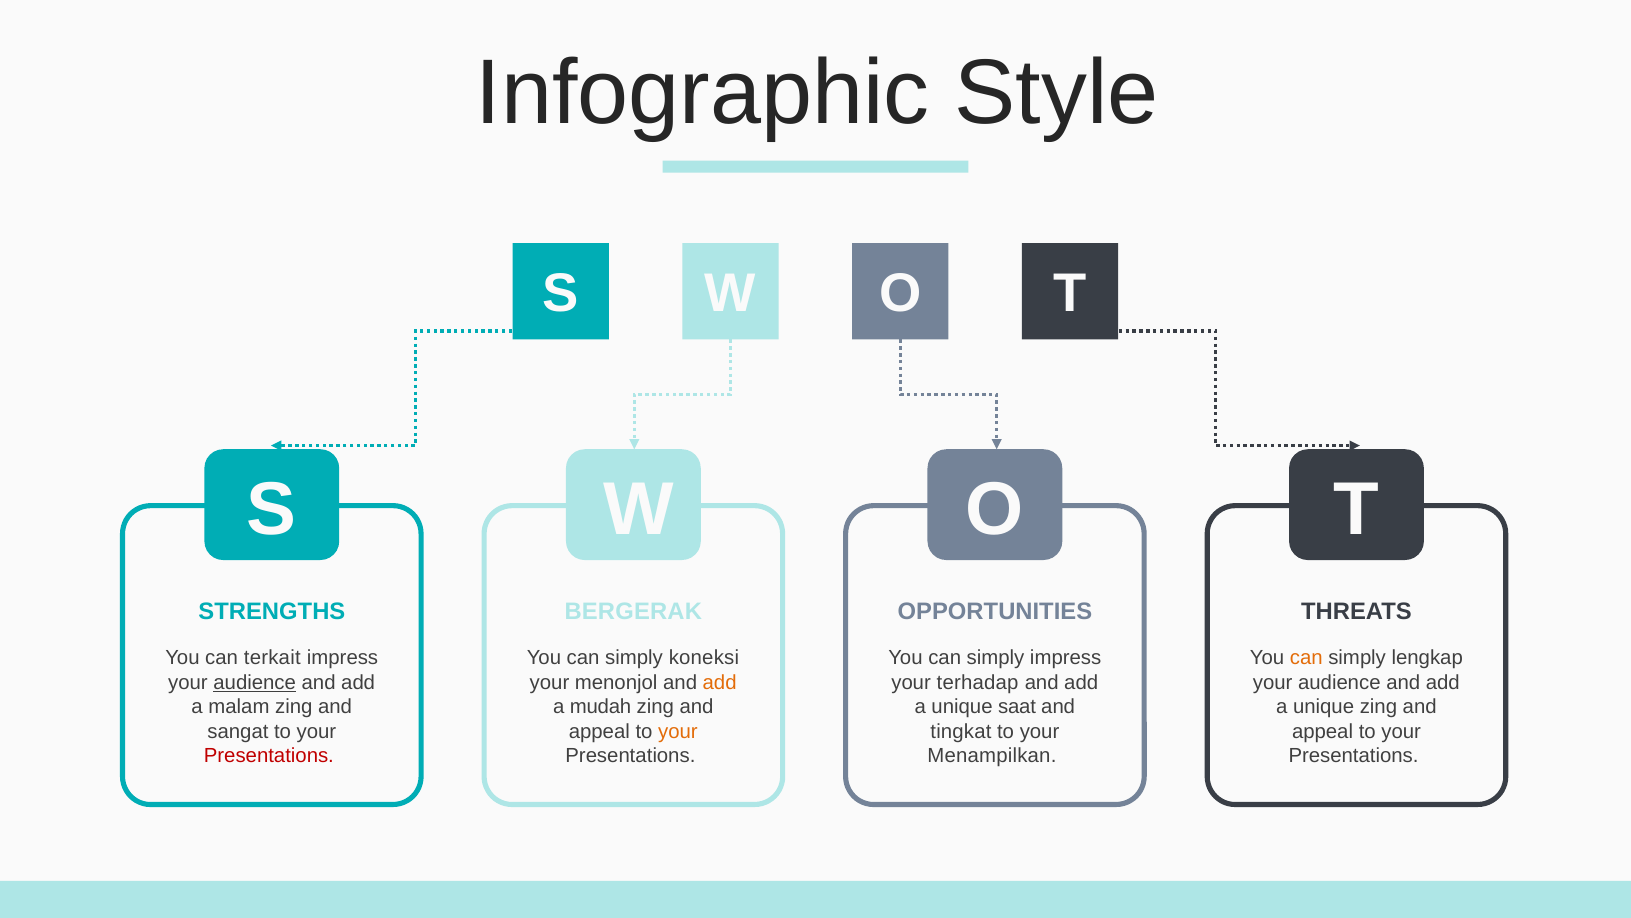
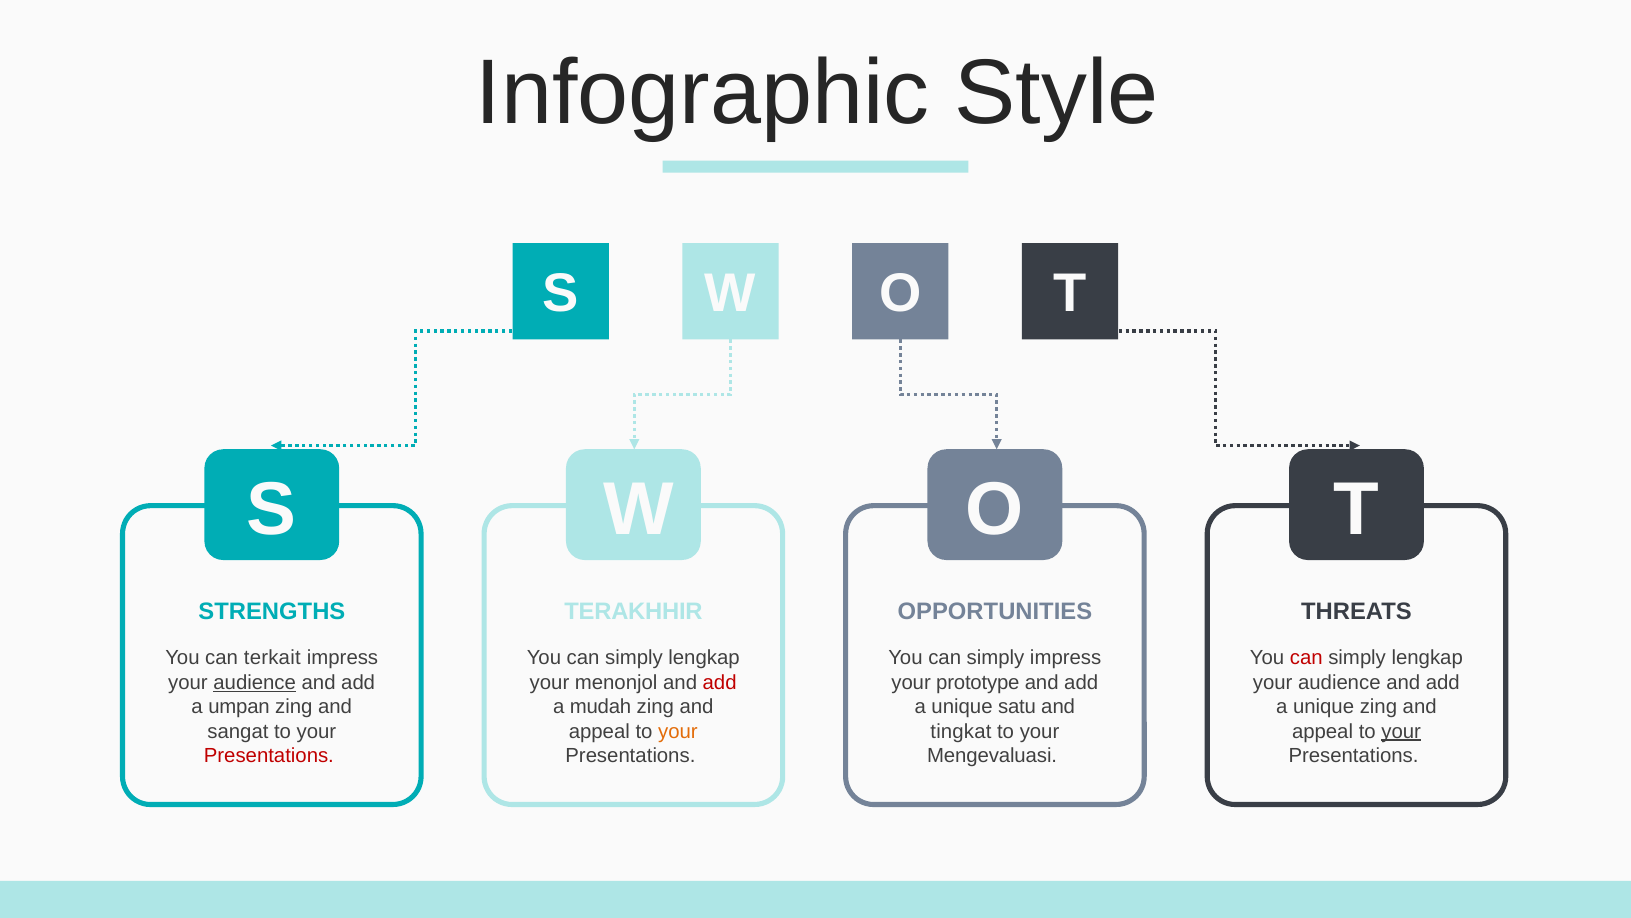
BERGERAK: BERGERAK -> TERAKHHIR (633, 611)
koneksi: koneksi -> lengkap (704, 657)
can colour: orange -> red (1306, 657)
add colour: orange -> red (720, 682)
terhadap: terhadap -> prototype (978, 682)
malam: malam -> umpan (239, 706)
saat: saat -> satu (1017, 706)
your underline: none -> present (1401, 731)
Menampilkan: Menampilkan -> Mengevaluasi (992, 755)
